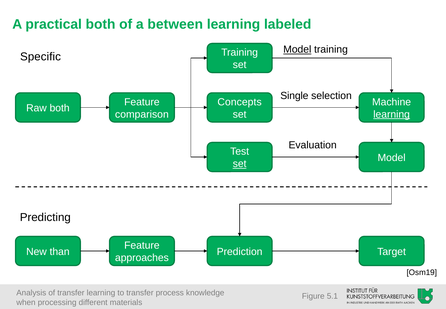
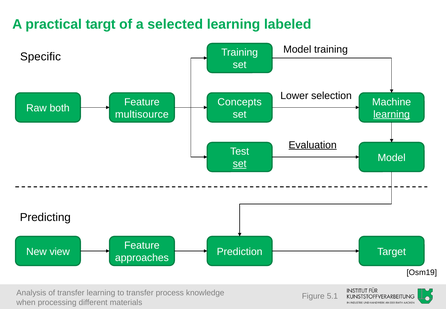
practical both: both -> targt (101, 24)
between: between -> selected (175, 24)
Model underline: present -> none (297, 49)
Single: Single -> Lower (294, 96)
comparison: comparison -> multisource (142, 114)
Evaluation underline: none -> present (313, 145)
than: than -> view (60, 251)
